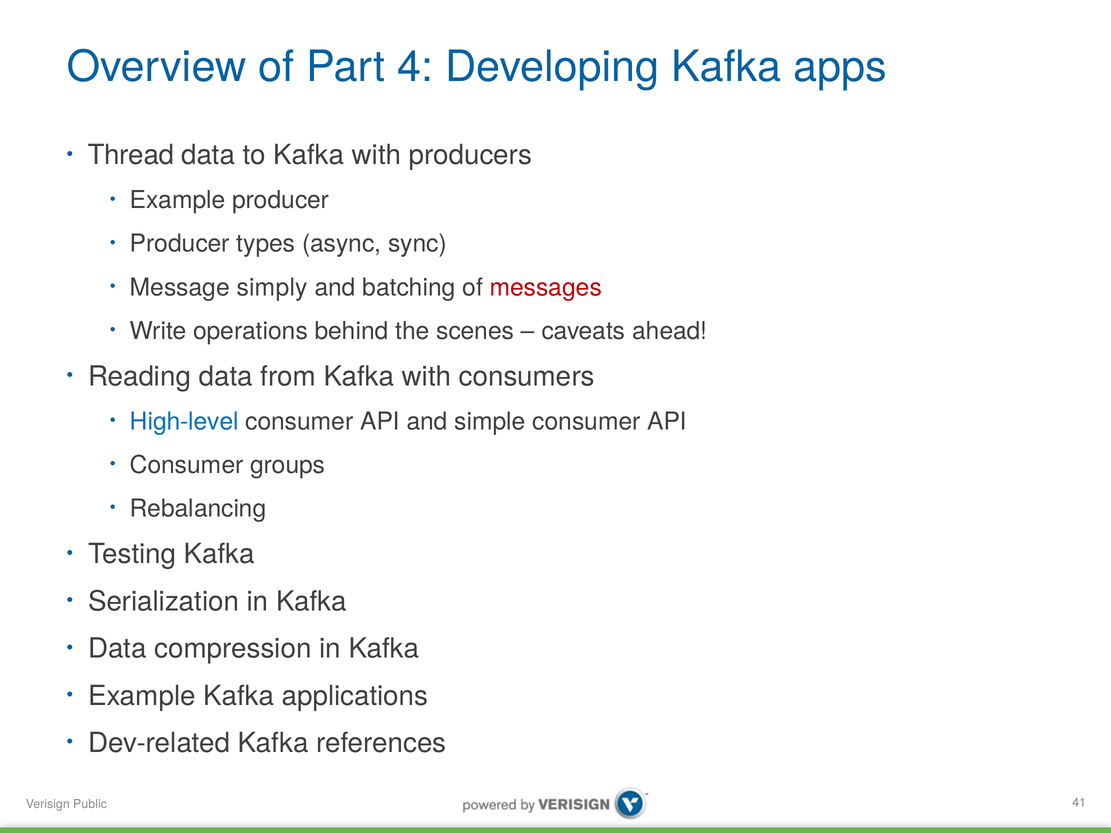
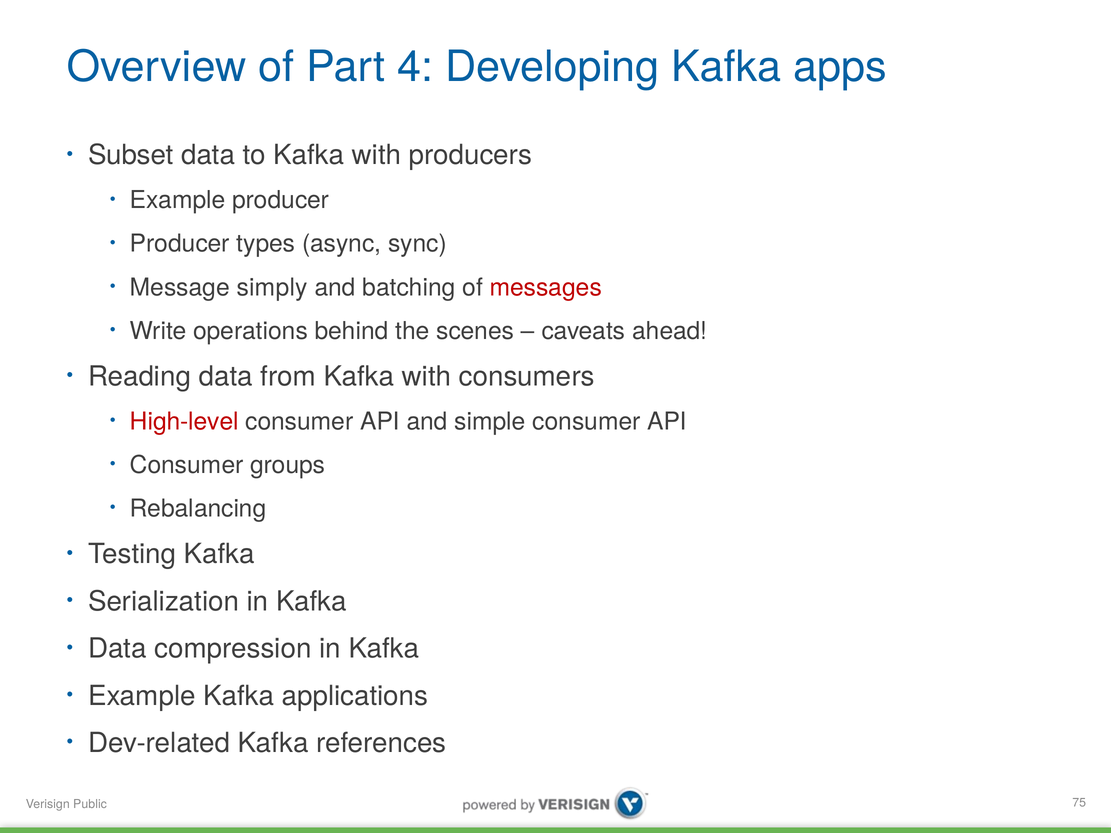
Thread: Thread -> Subset (131, 155)
High-level colour: blue -> red (184, 422)
41: 41 -> 75 (1079, 803)
